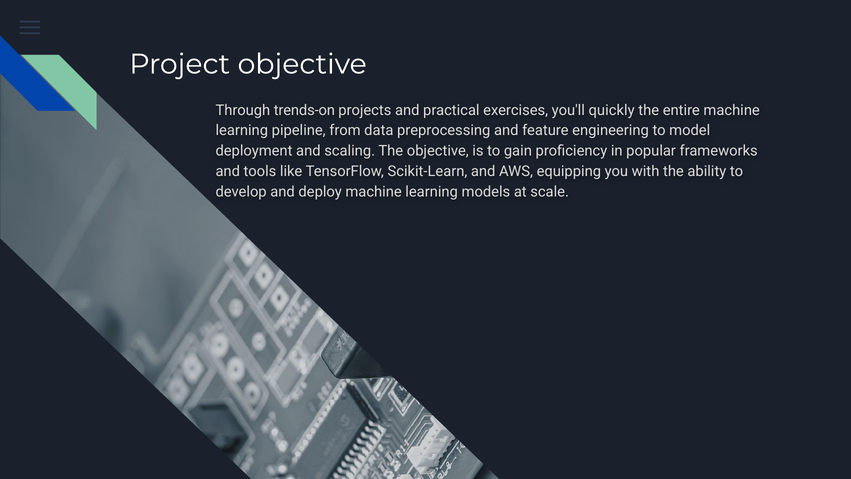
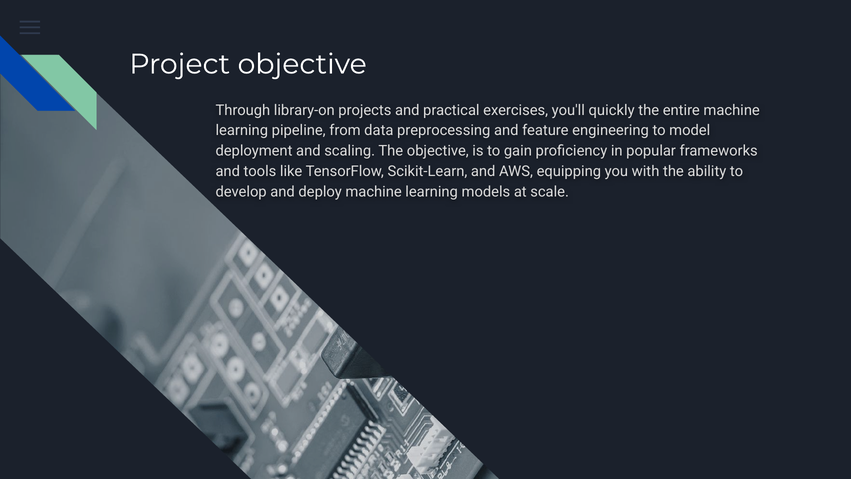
trends-on: trends-on -> library-on (304, 110)
